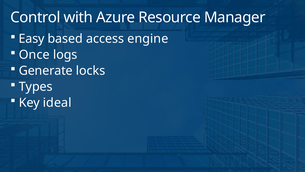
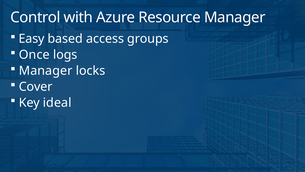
engine: engine -> groups (148, 39)
Generate: Generate -> Manager (46, 71)
Types: Types -> Cover (36, 87)
